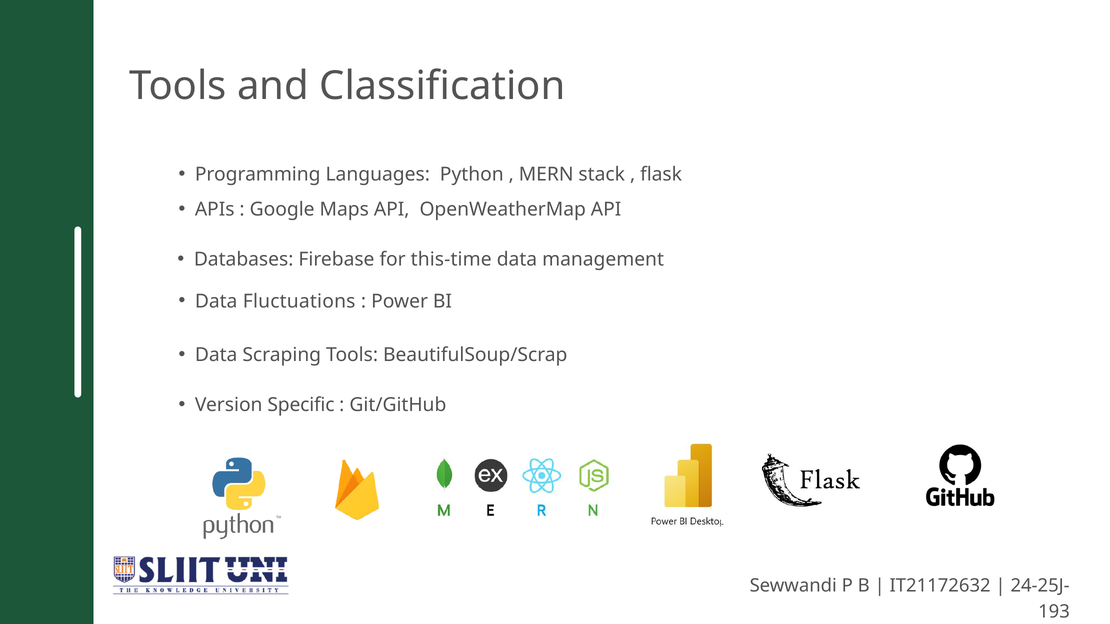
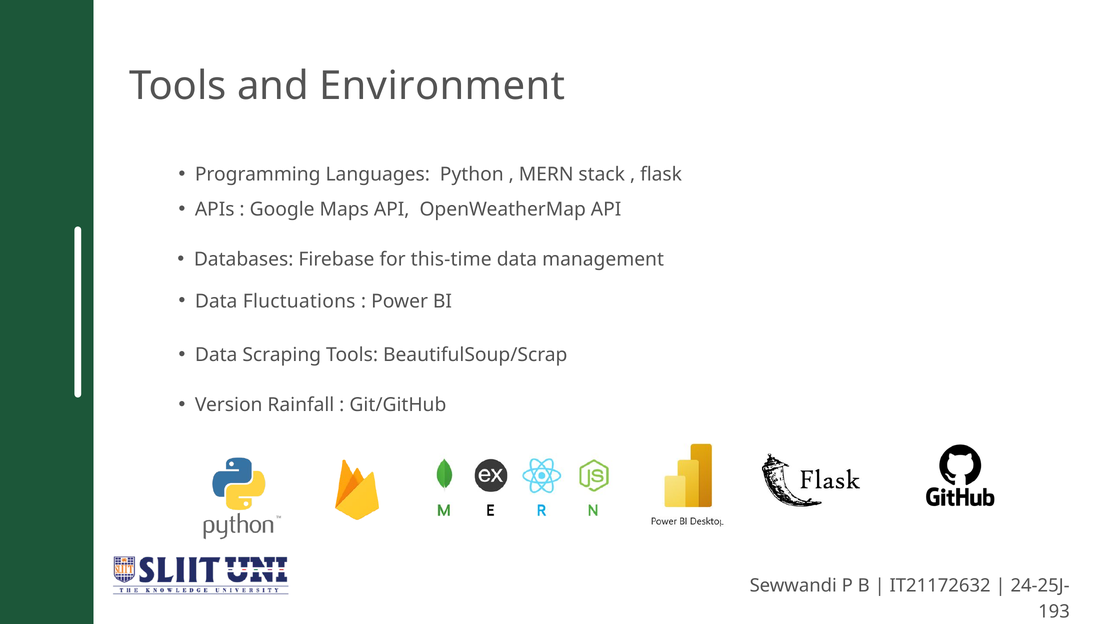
Classification: Classification -> Environment (442, 86)
Specific: Specific -> Rainfall (301, 405)
